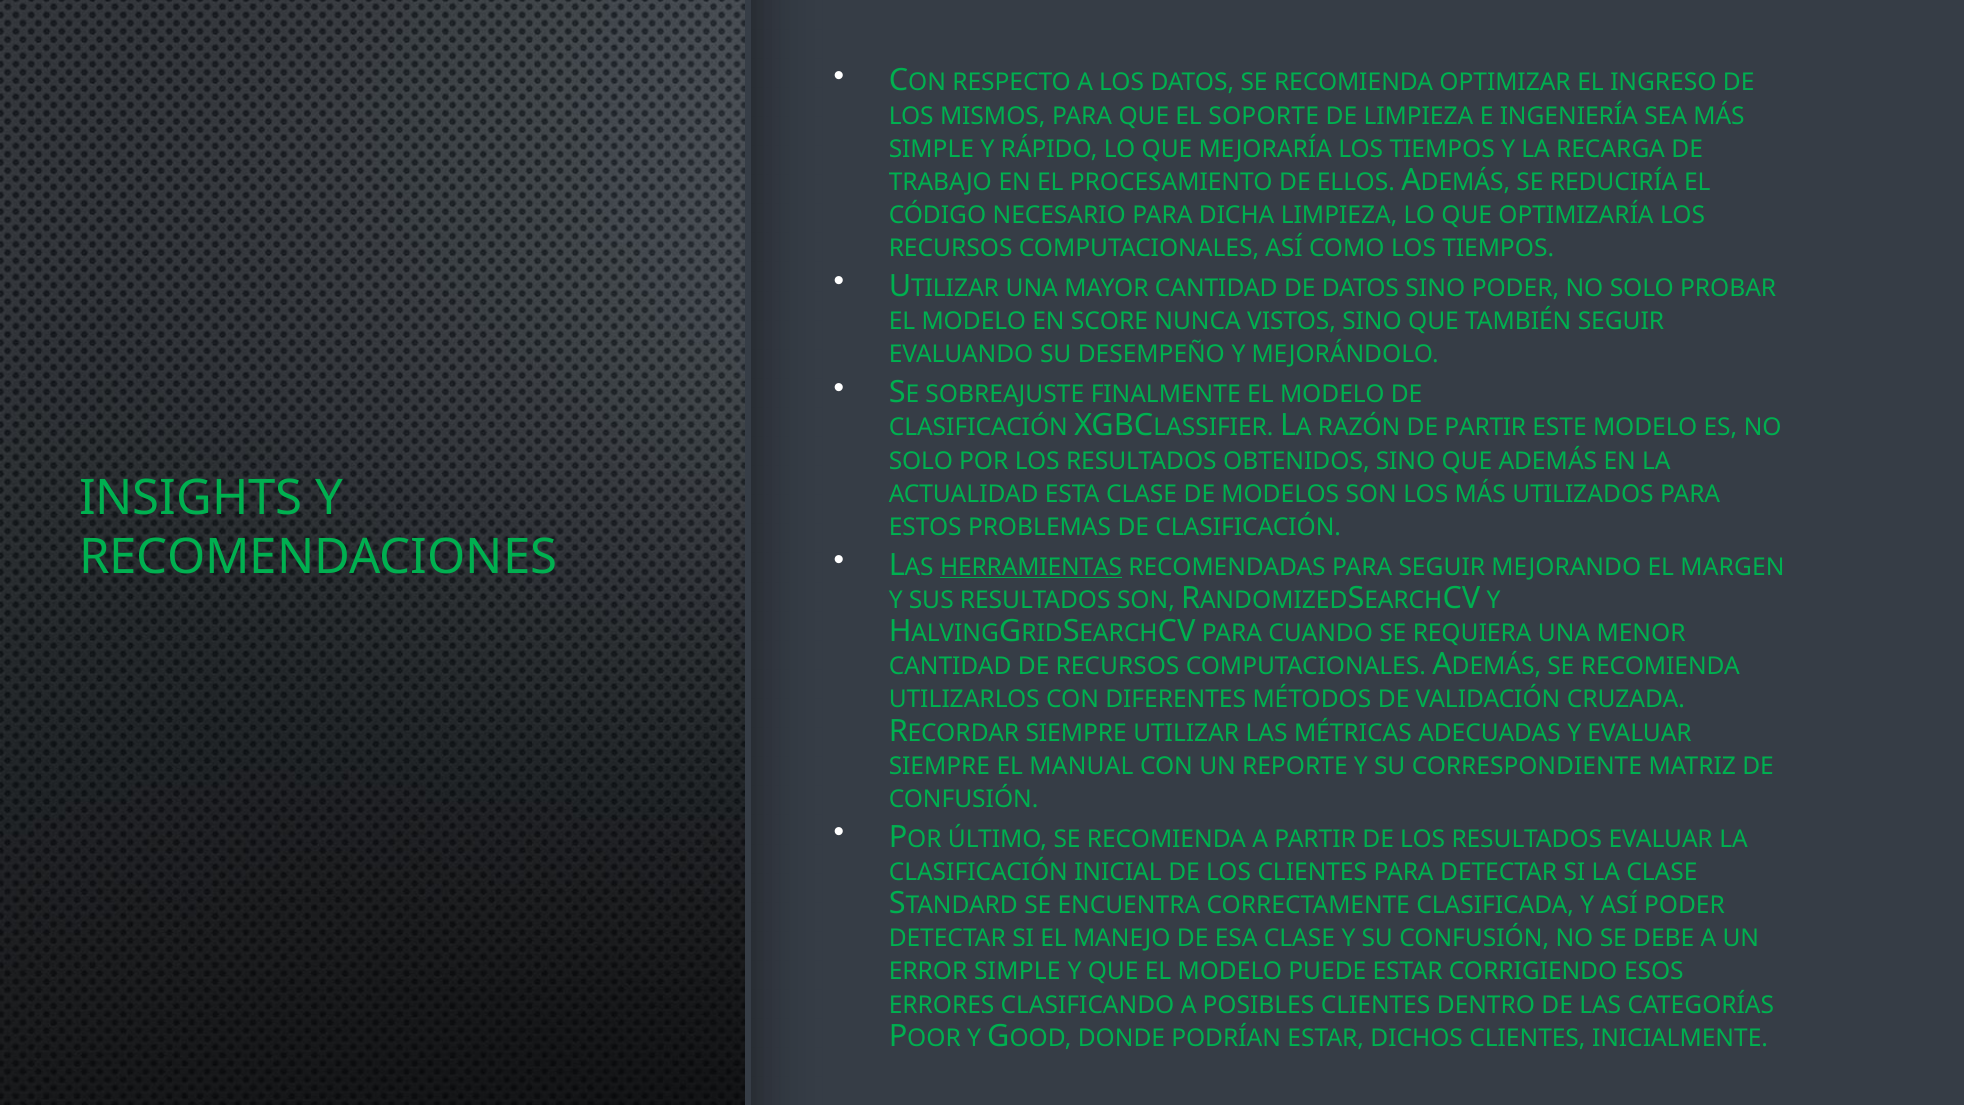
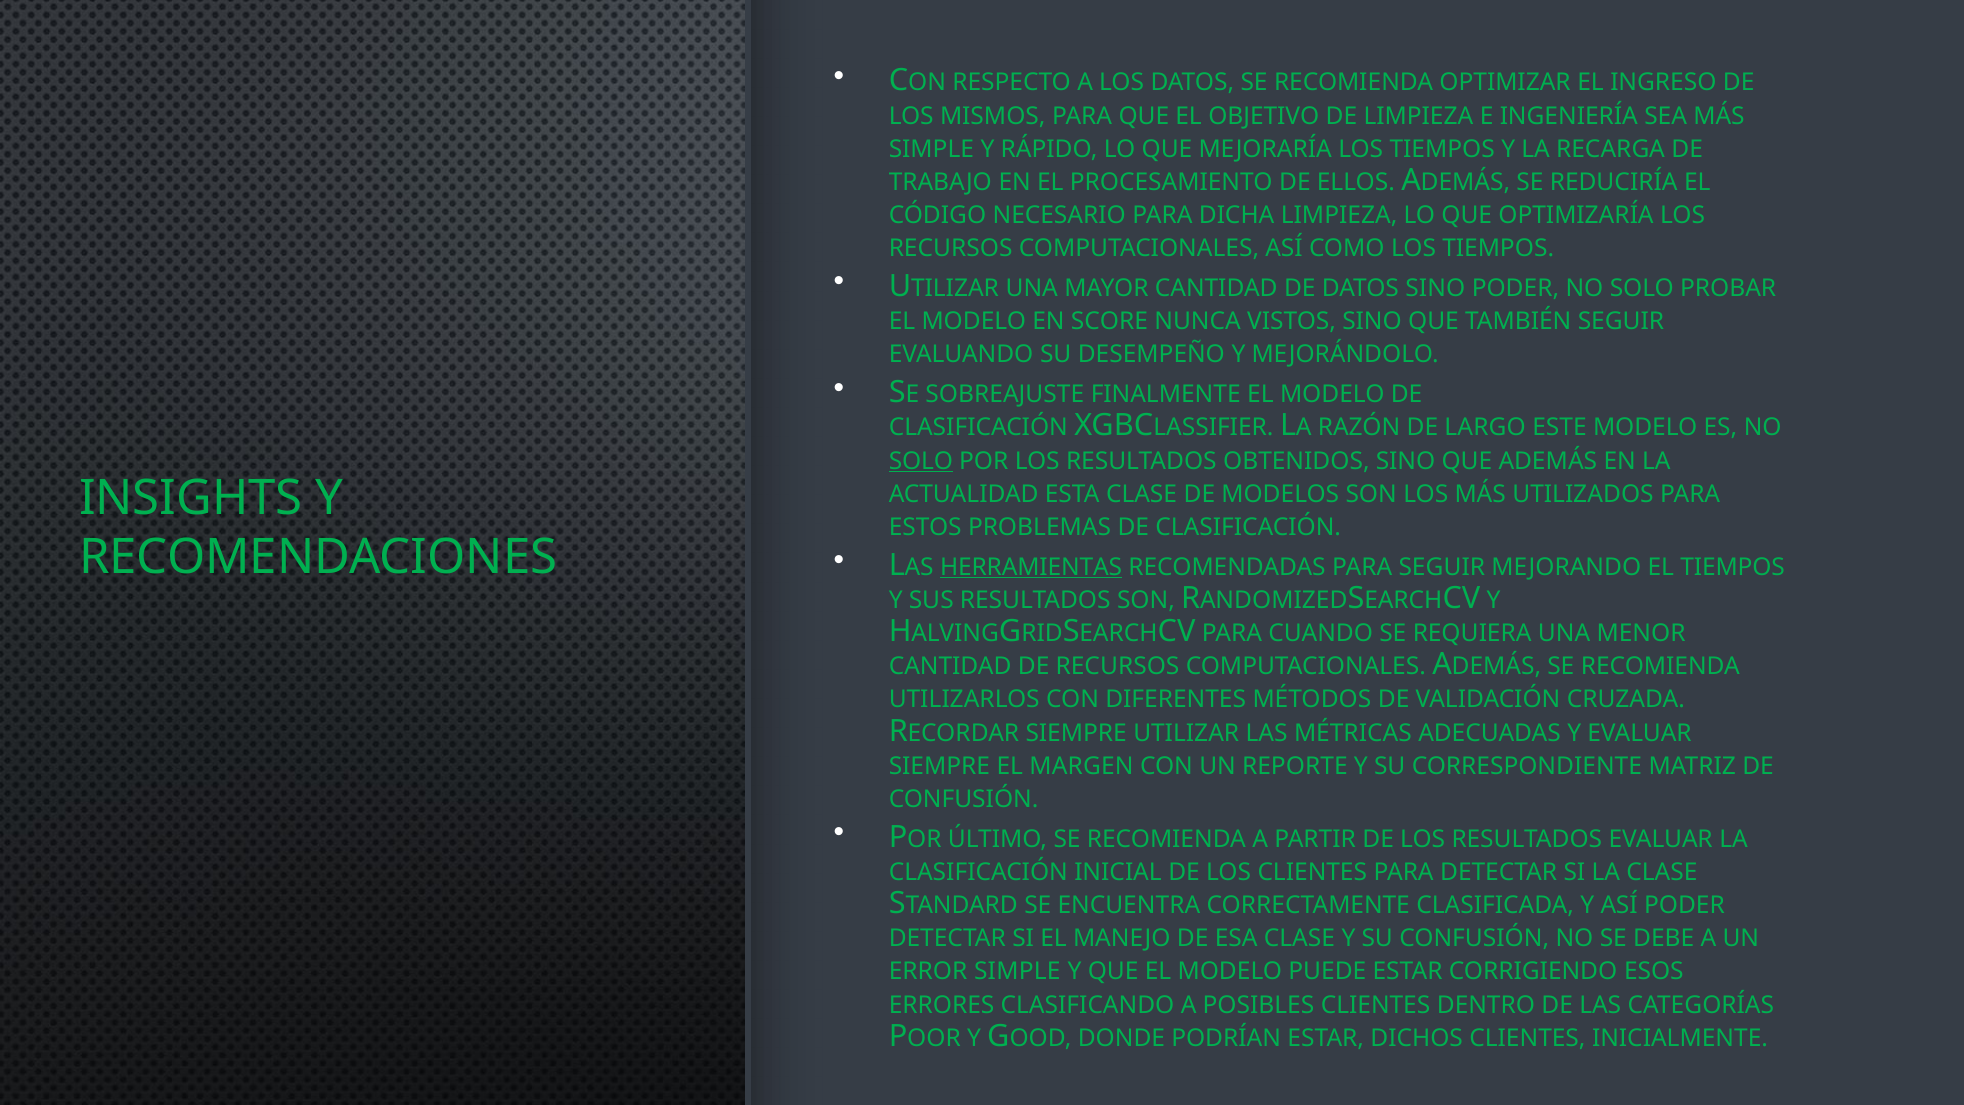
SOPORTE: SOPORTE -> OBJETIVO (1264, 116)
DE PARTIR: PARTIR -> LARGO (1485, 428)
SOLO underline: none -> present (921, 461)
EL MARGEN: MARGEN -> TIEMPOS (1733, 567)
MANUAL: MANUAL -> MARGEN (1082, 766)
